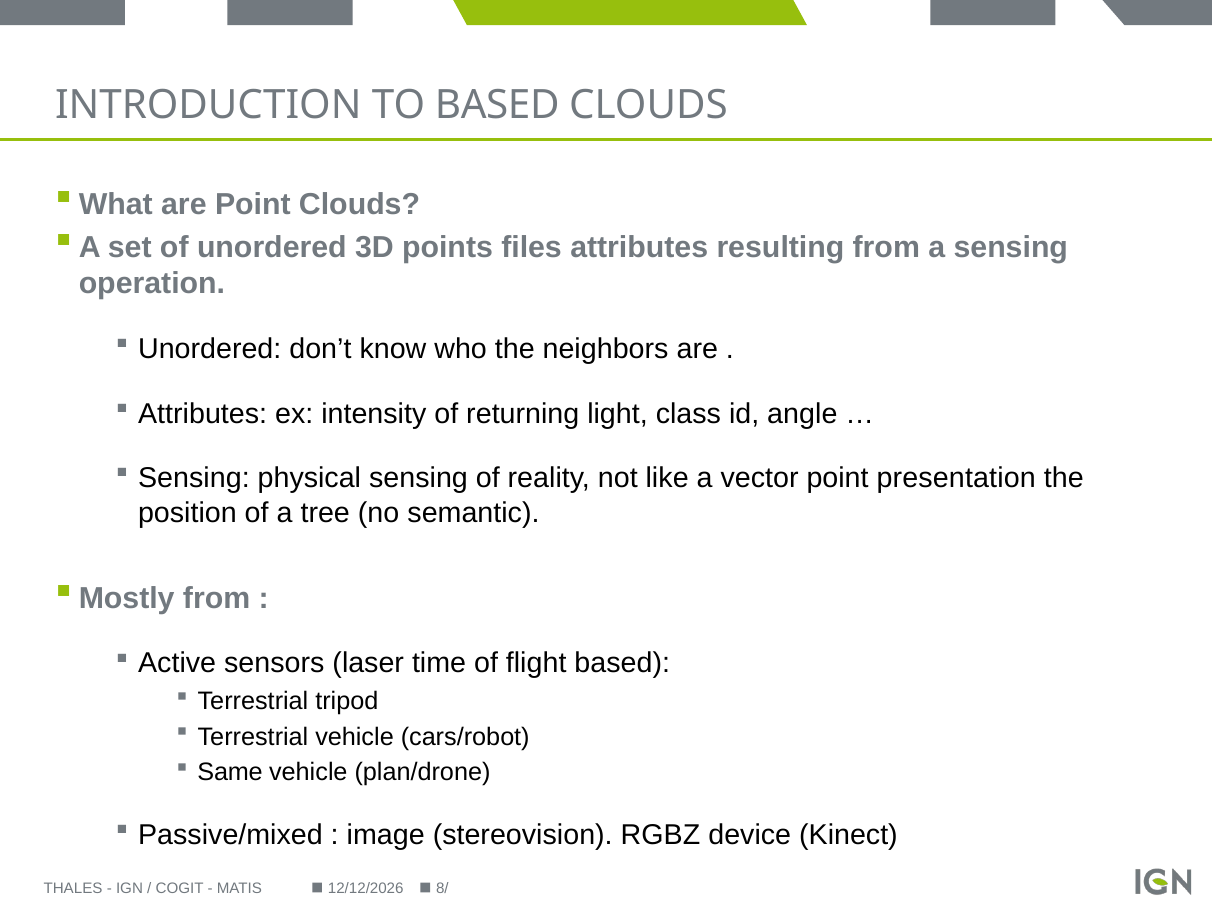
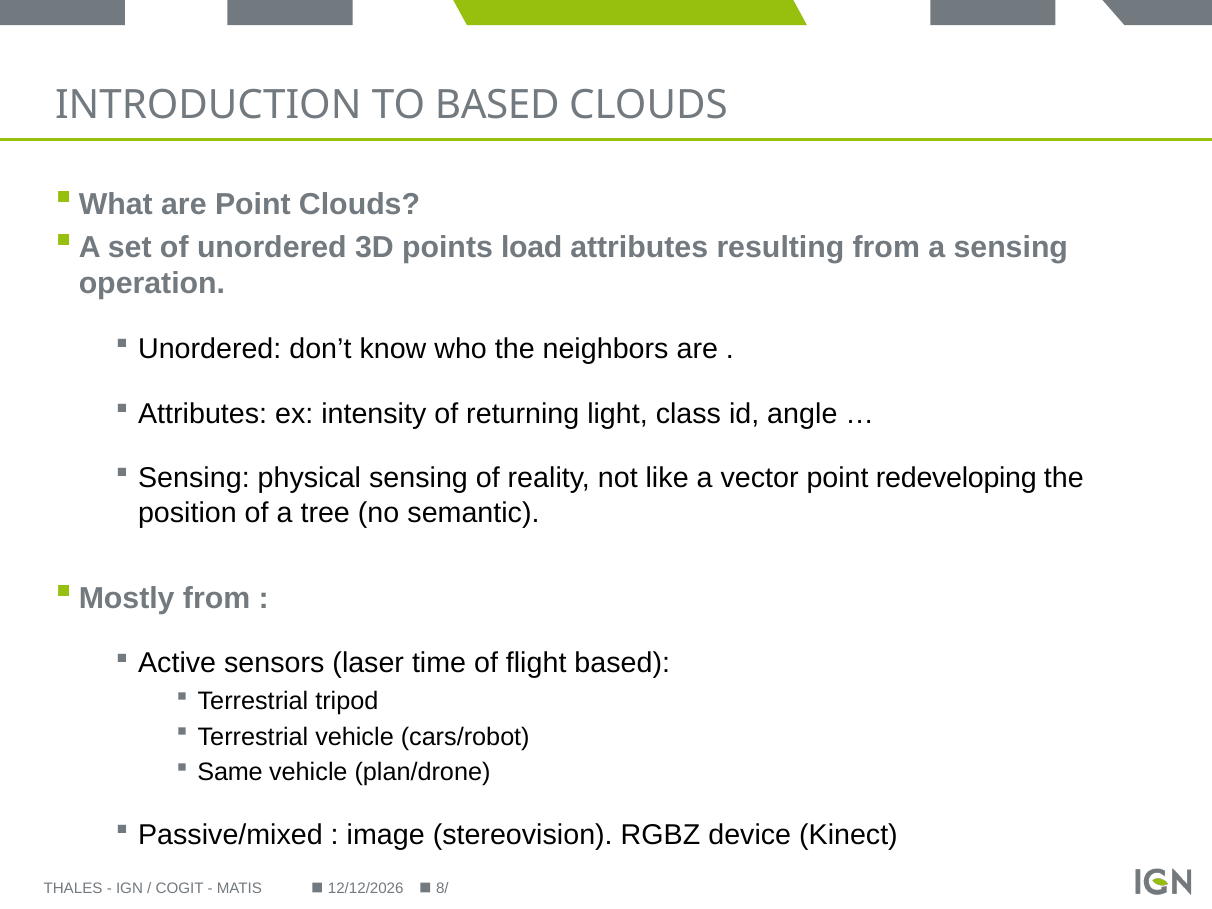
files: files -> load (532, 247)
presentation: presentation -> redeveloping (956, 478)
